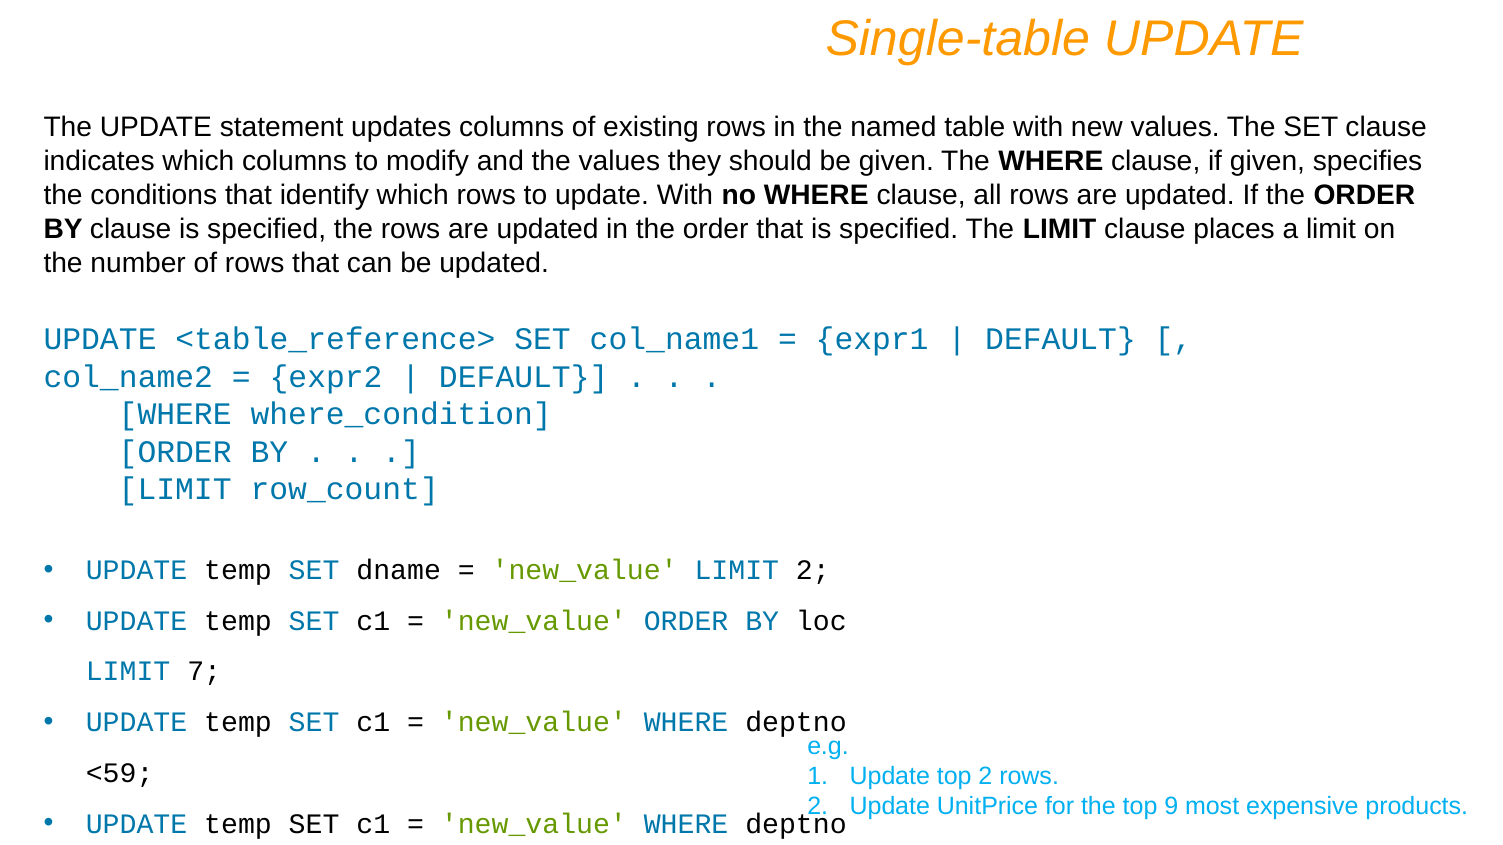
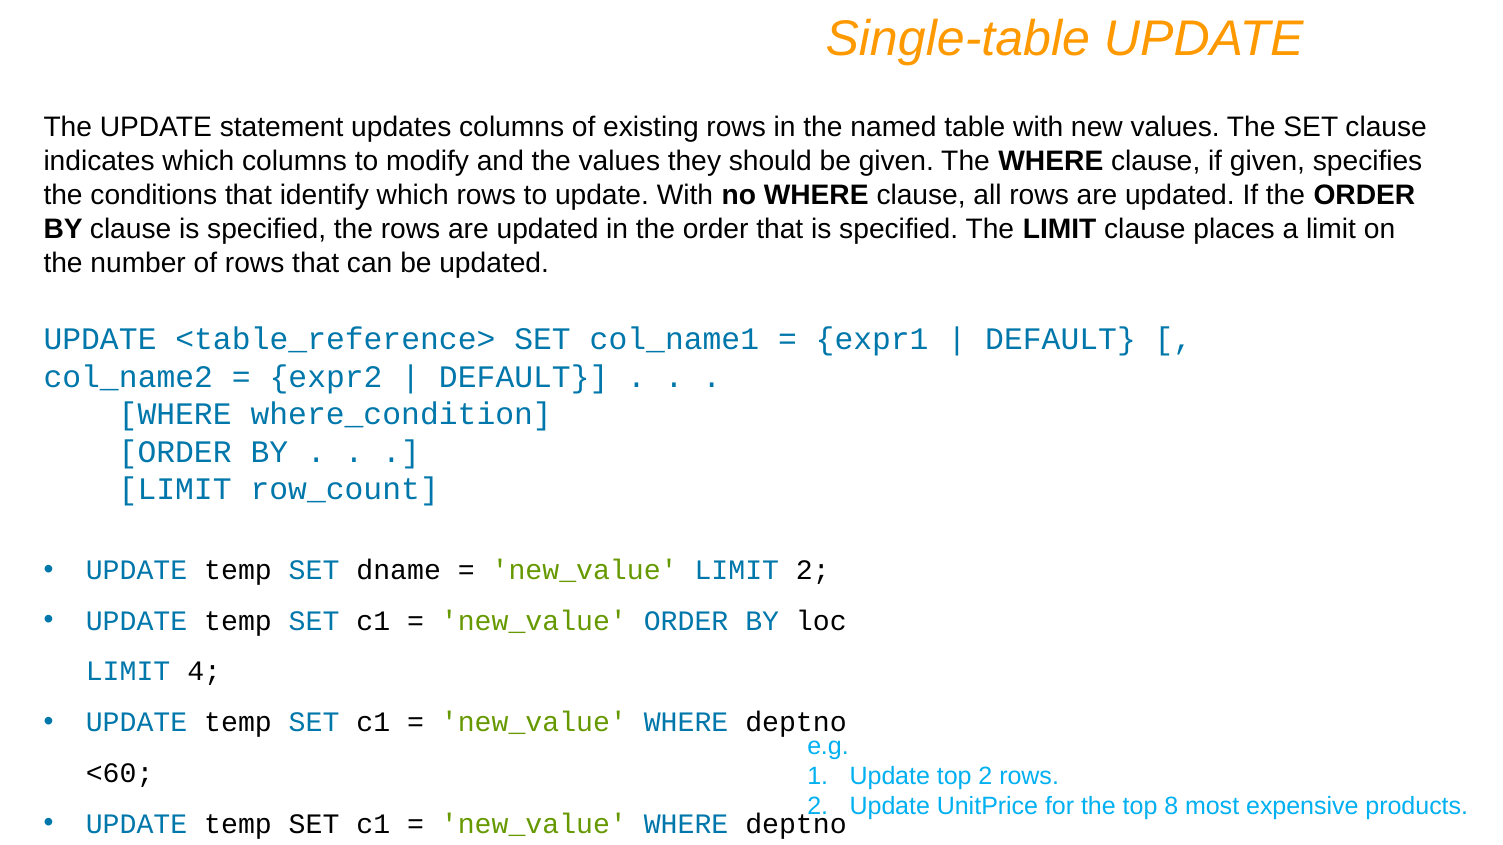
7: 7 -> 4 (204, 672)
<59: <59 -> <60 (120, 773)
9: 9 -> 8 (1171, 807)
